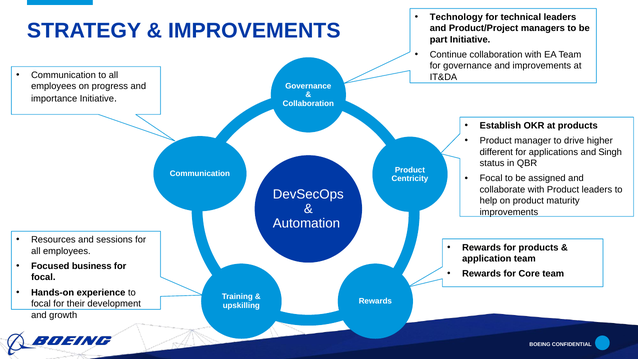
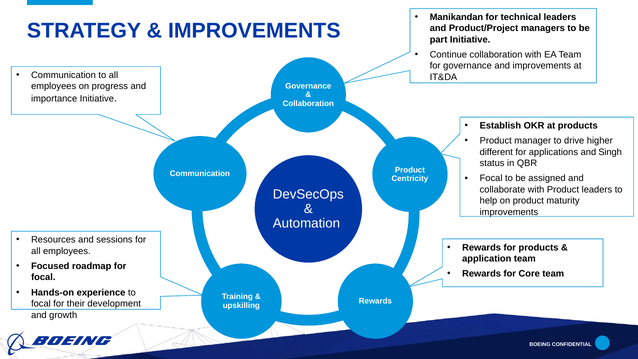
Technology: Technology -> Manikandan (456, 17)
business: business -> roadmap (92, 266)
